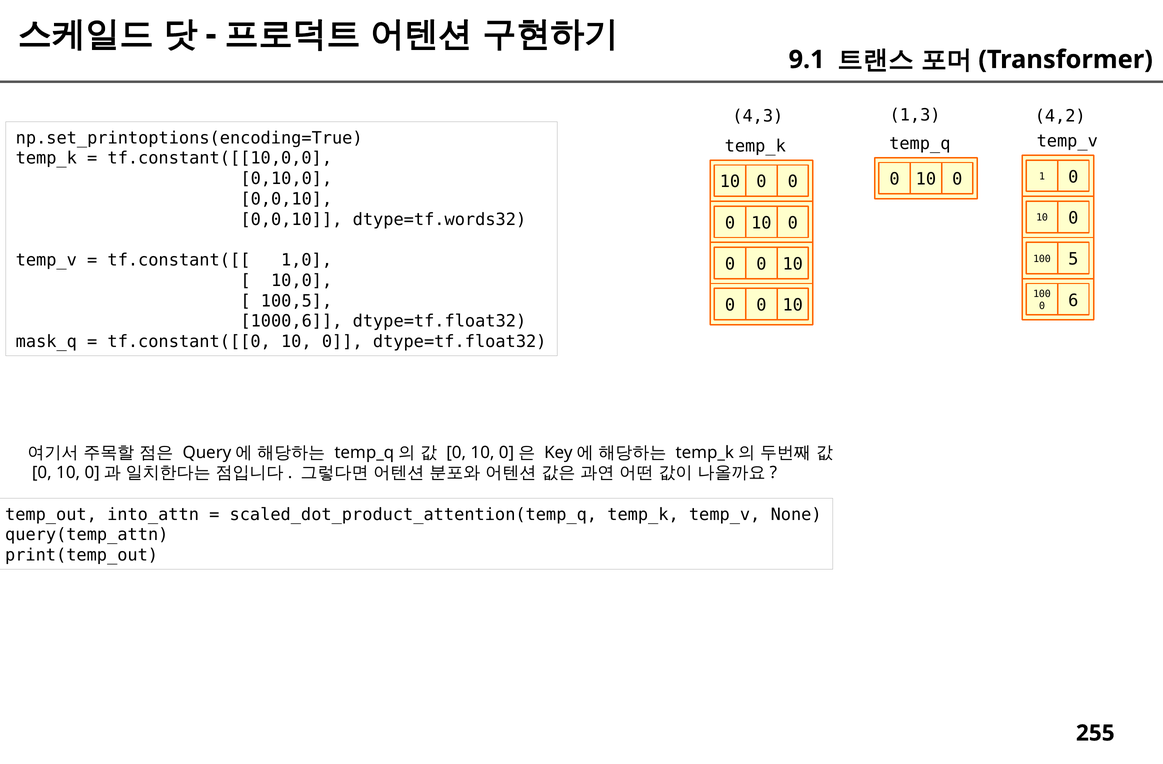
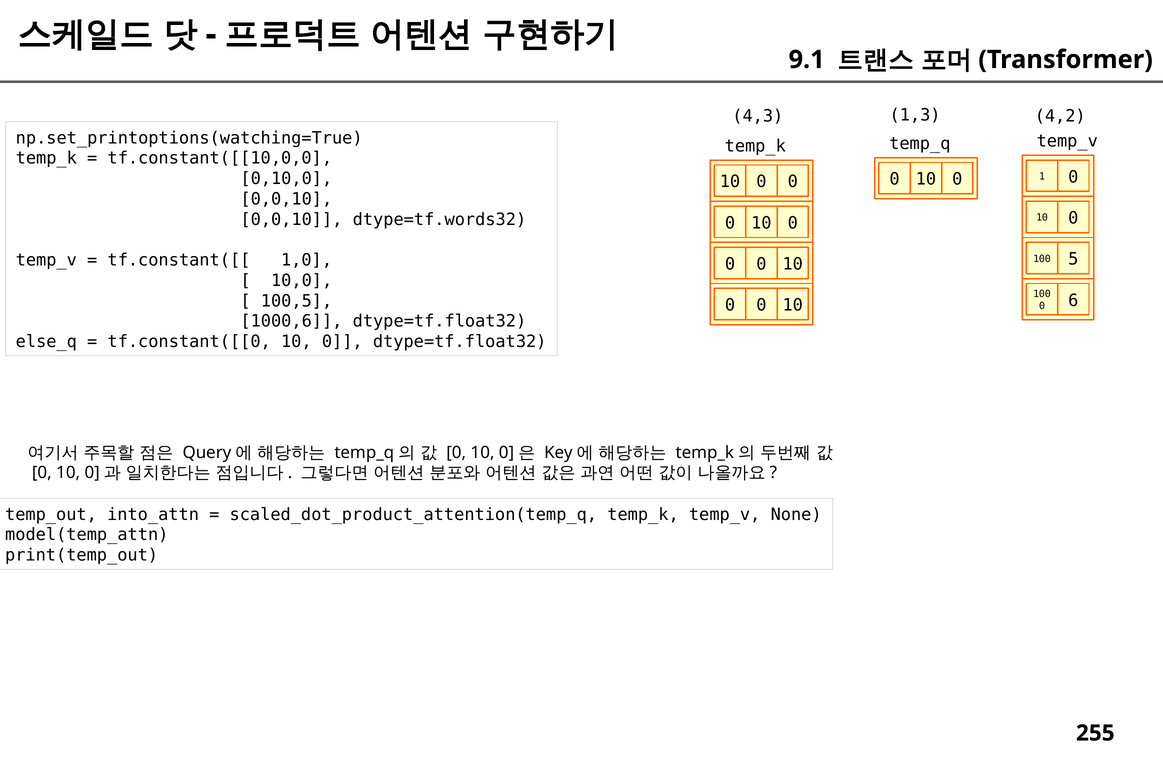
np.set_printoptions(encoding=True: np.set_printoptions(encoding=True -> np.set_printoptions(watching=True (189, 138)
mask_q: mask_q -> else_q (46, 342)
query(temp_attn: query(temp_attn -> model(temp_attn (87, 535)
